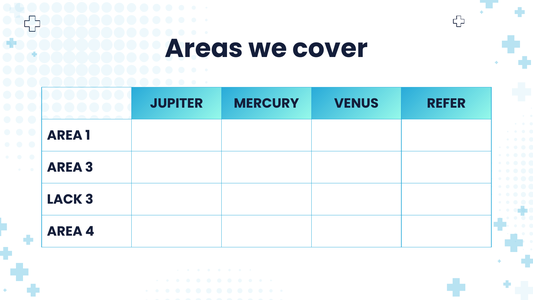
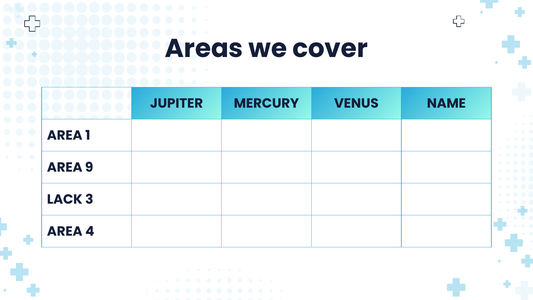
REFER: REFER -> NAME (446, 103)
AREA 3: 3 -> 9 (89, 167)
